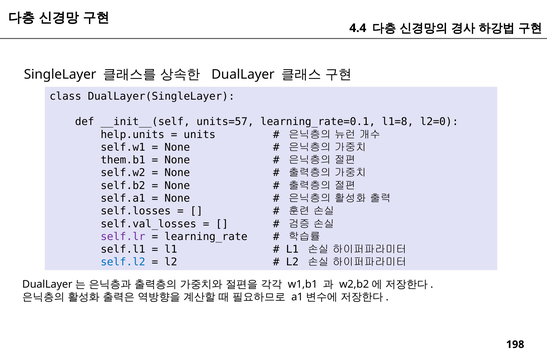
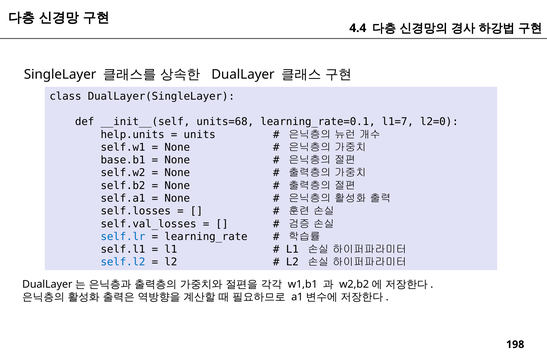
units=57: units=57 -> units=68 (225, 122)
l1=8: l1=8 -> l1=7 (398, 122)
them.b1: them.b1 -> base.b1 (123, 160)
self.lr colour: purple -> blue (123, 237)
